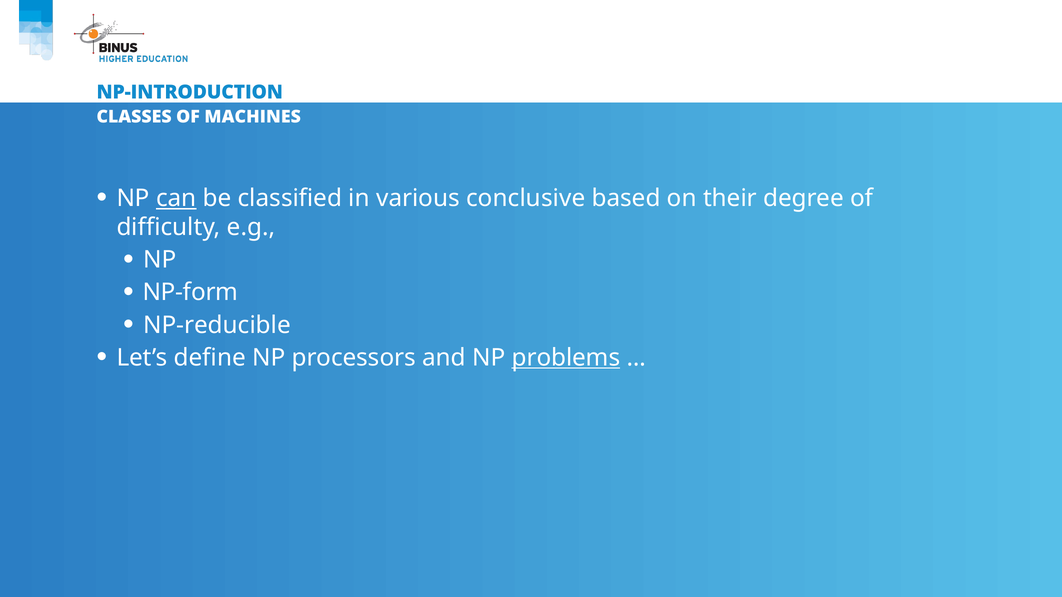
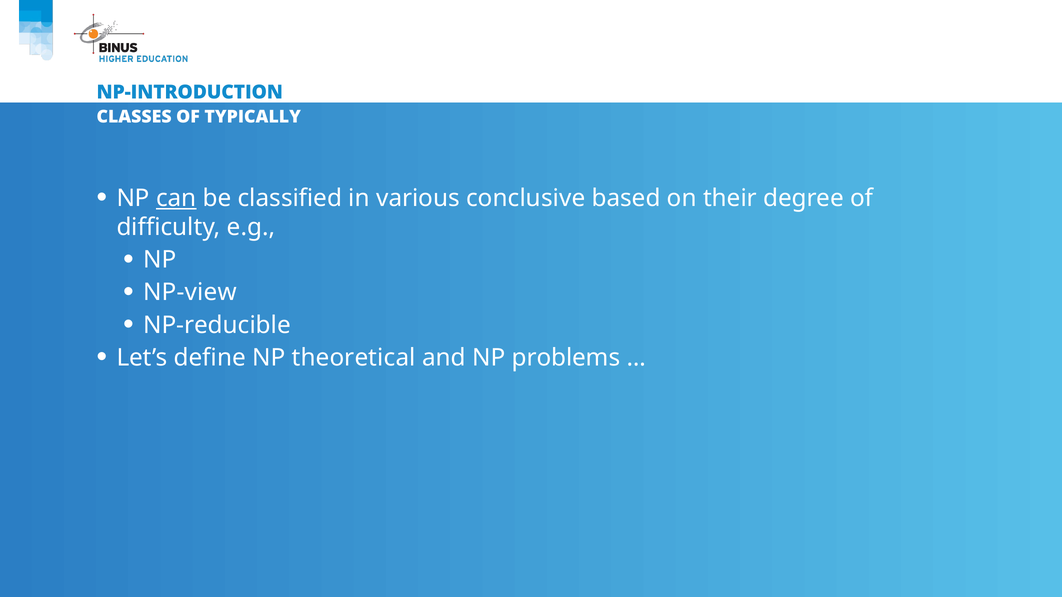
MACHINES: MACHINES -> TYPICALLY (253, 117)
NP-form: NP-form -> NP-view (190, 293)
processors: processors -> theoretical (354, 358)
problems underline: present -> none (566, 358)
